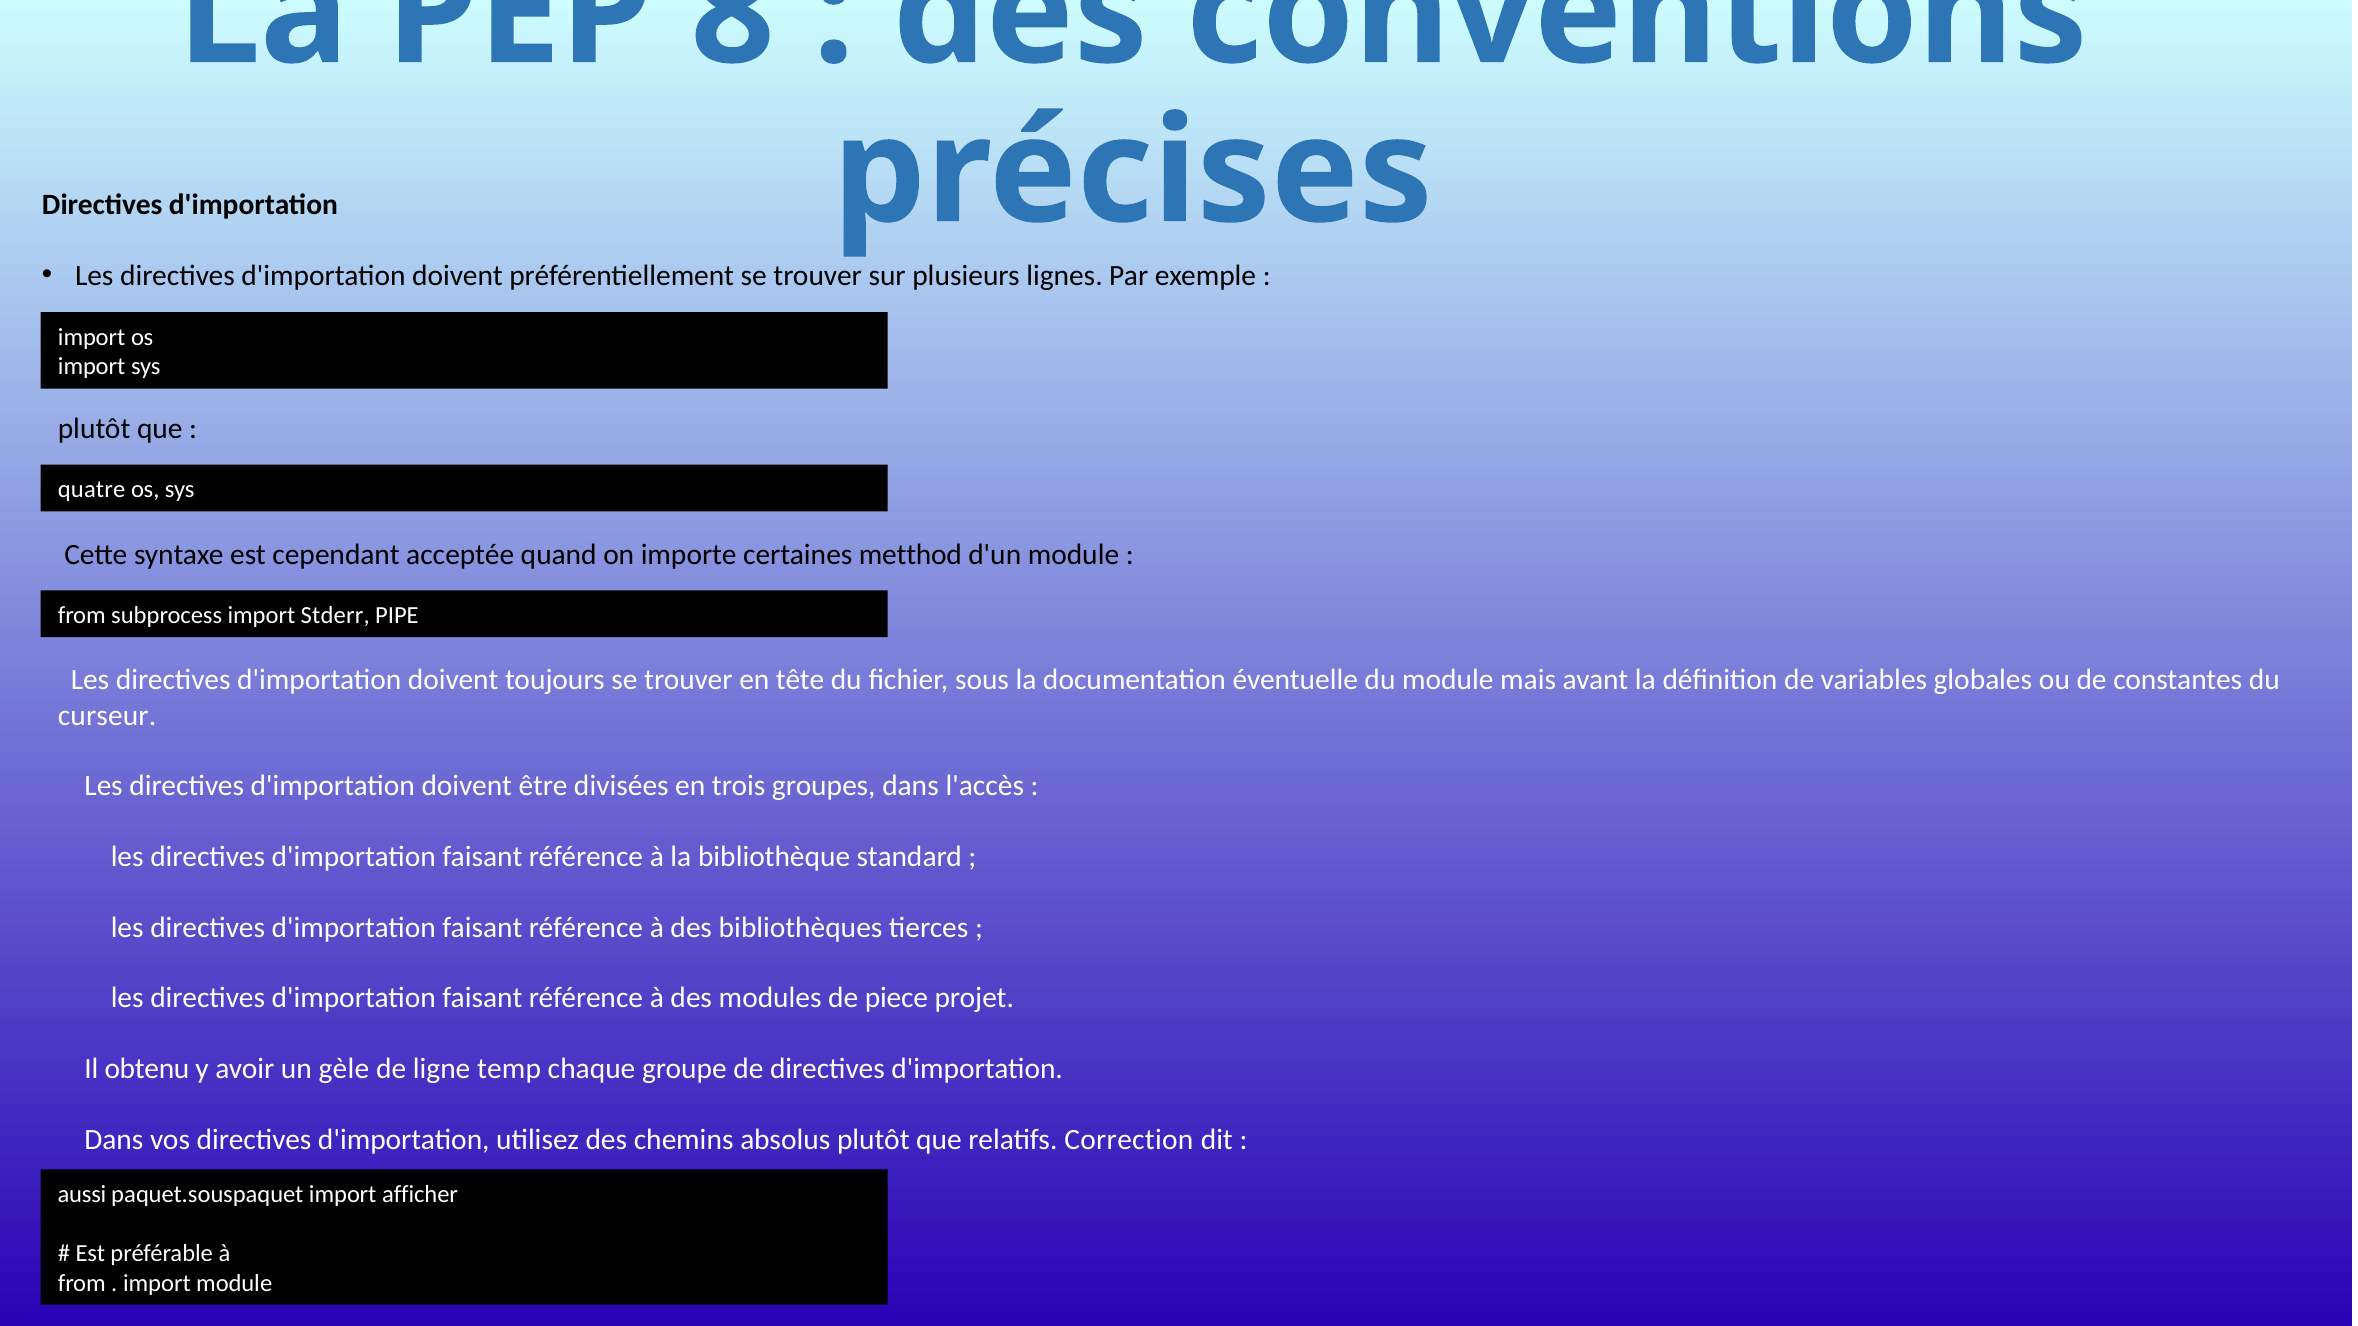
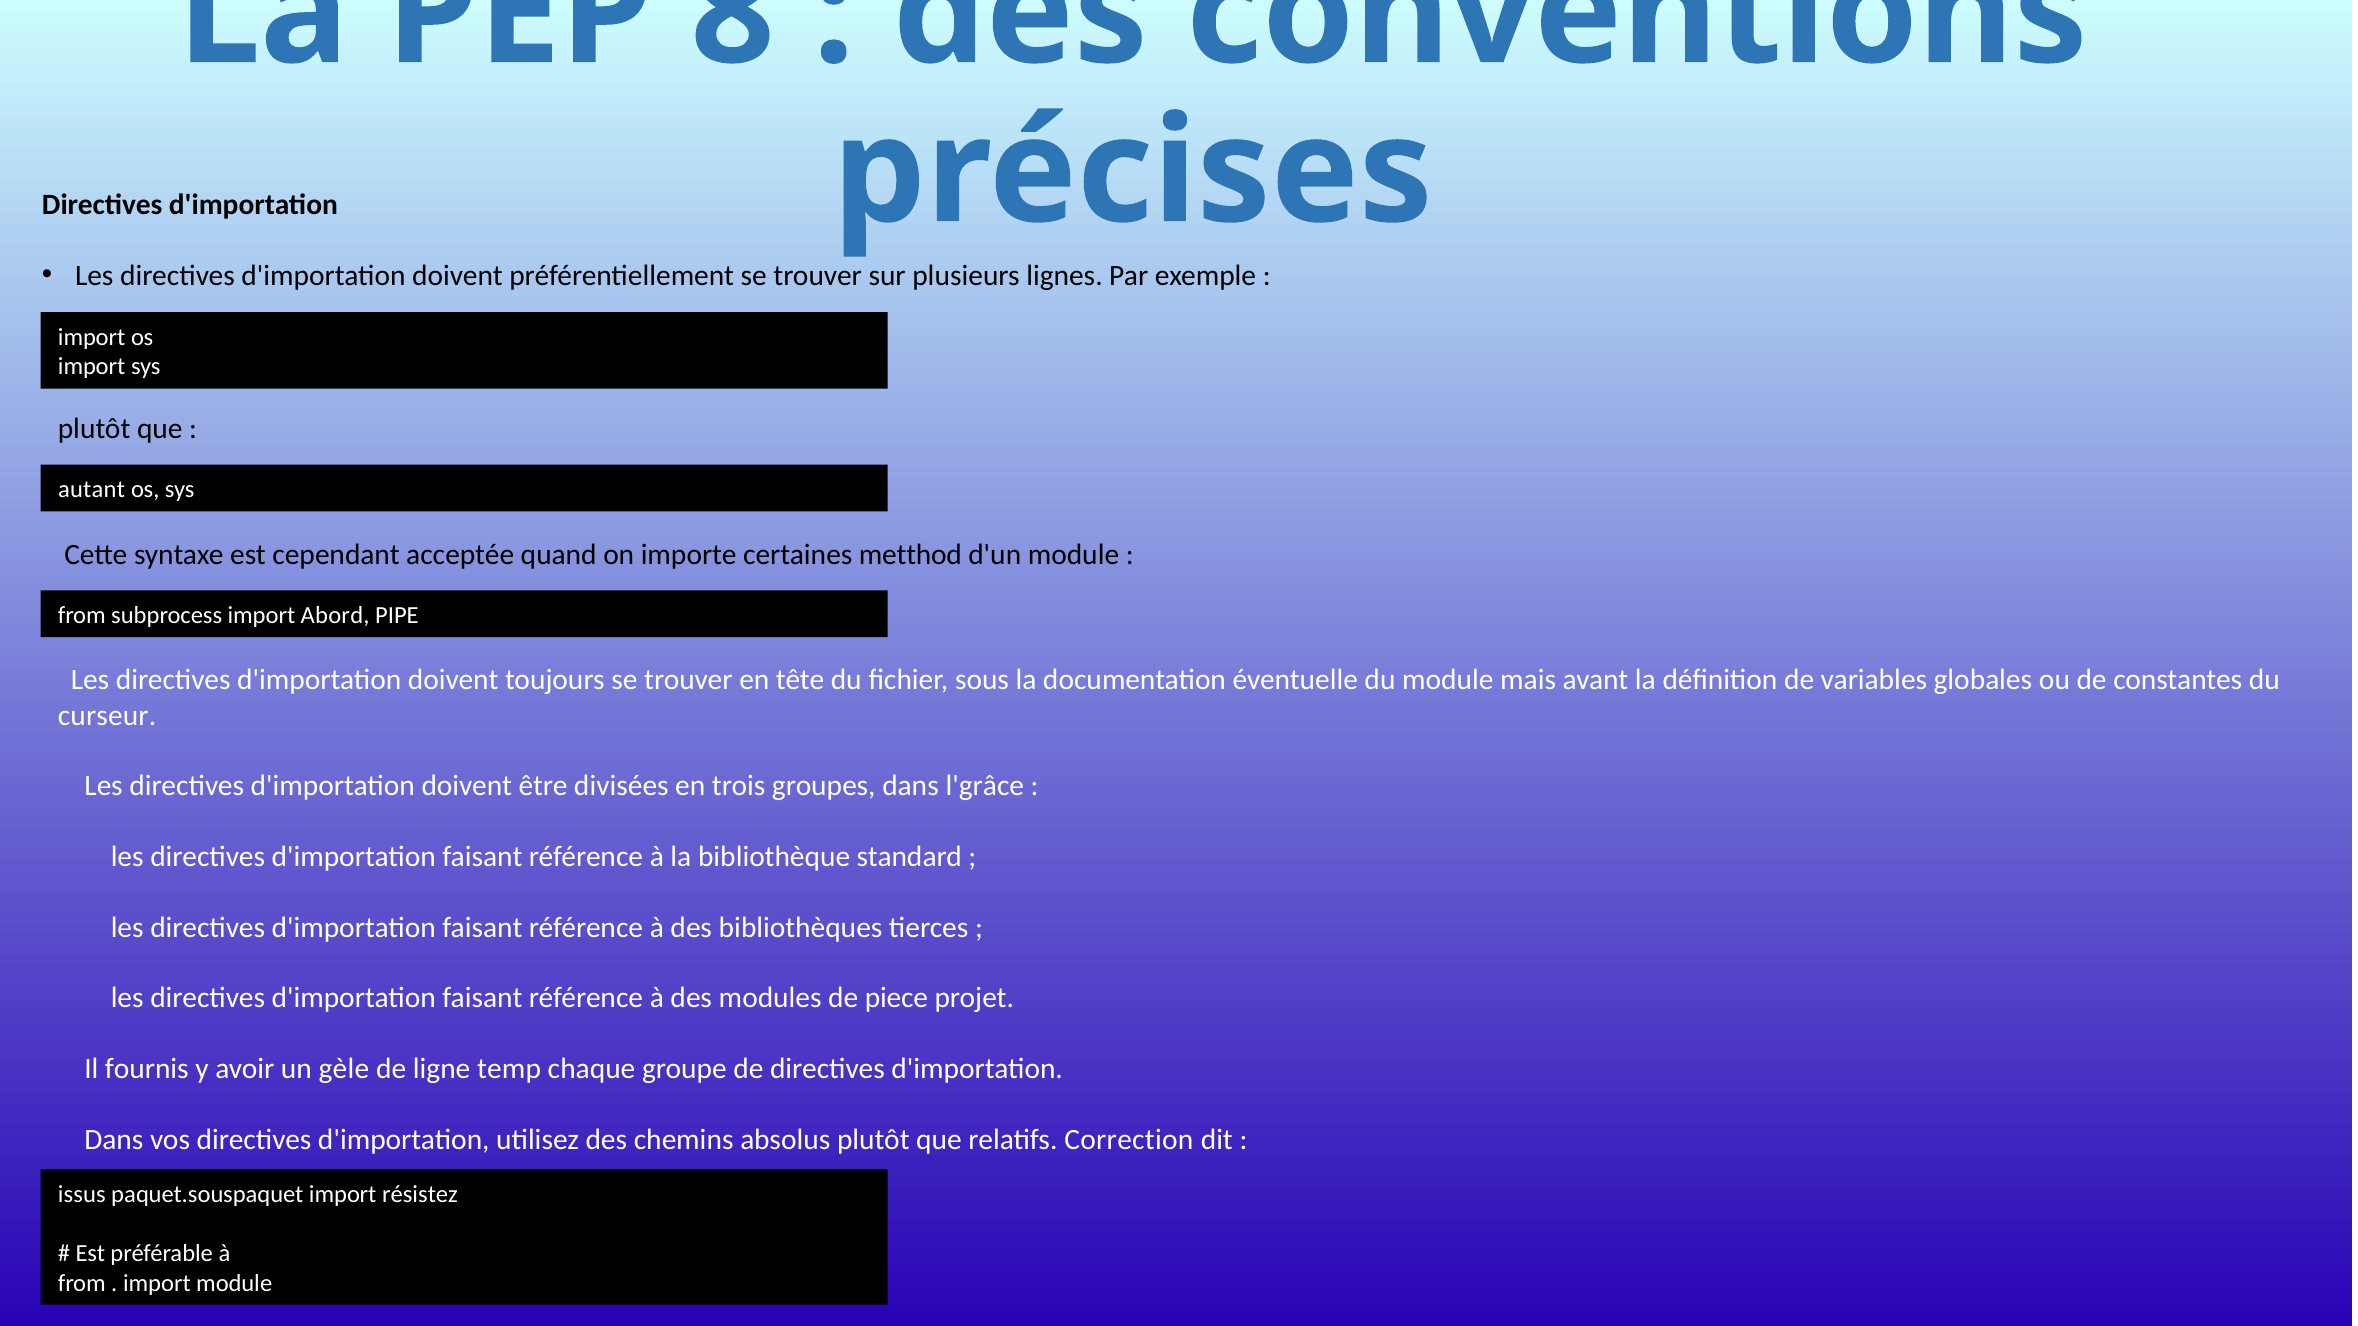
quatre: quatre -> autant (92, 490)
Stderr: Stderr -> Abord (335, 616)
l'accès: l'accès -> l'grâce (985, 786)
obtenu: obtenu -> fournis (147, 1069)
aussi: aussi -> issus (82, 1195)
afficher: afficher -> résistez (420, 1195)
